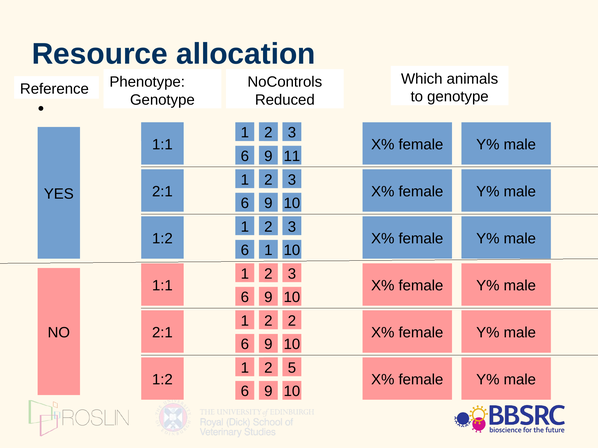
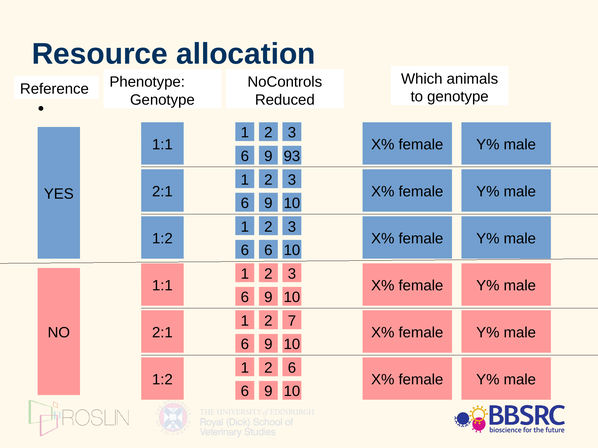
11: 11 -> 93 (292, 156)
1: 1 -> 6 (268, 251)
2: 2 -> 7 (292, 321)
5: 5 -> 6 (292, 368)
